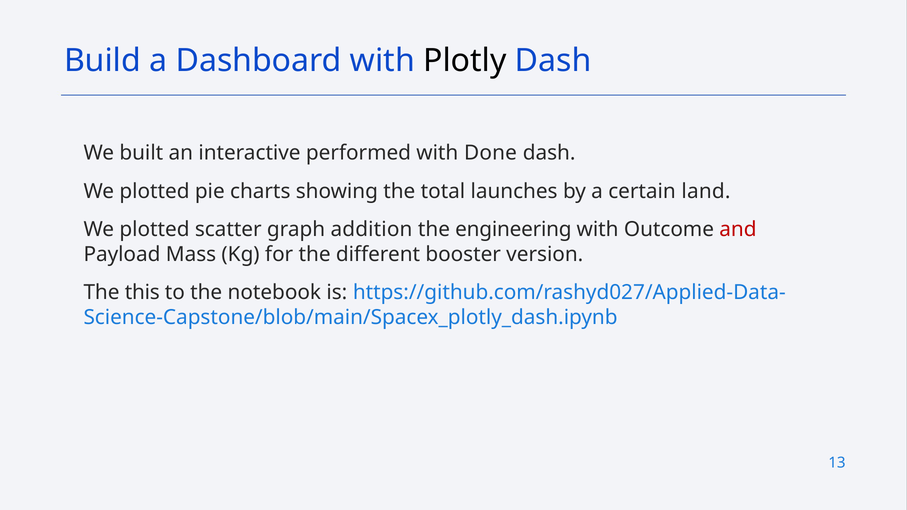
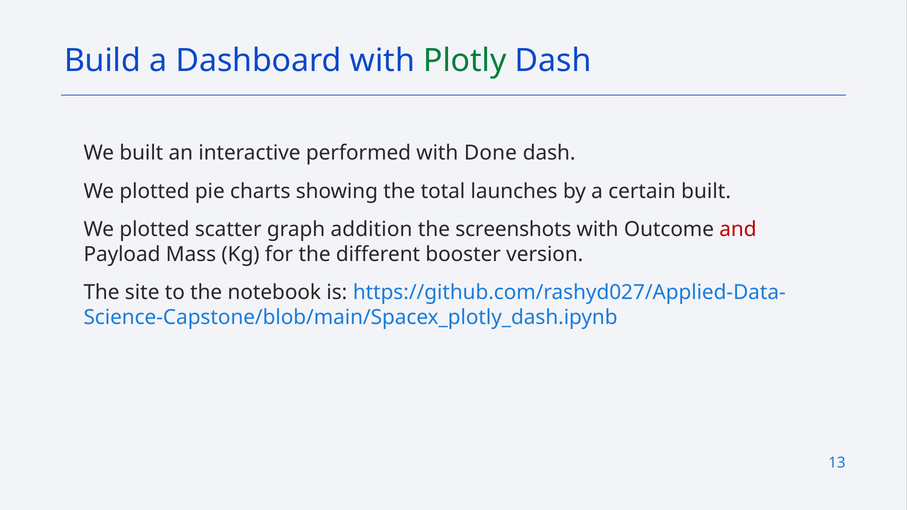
Plotly colour: black -> green (465, 61)
certain land: land -> built (706, 191)
engineering: engineering -> screenshots (513, 229)
this: this -> site (142, 292)
